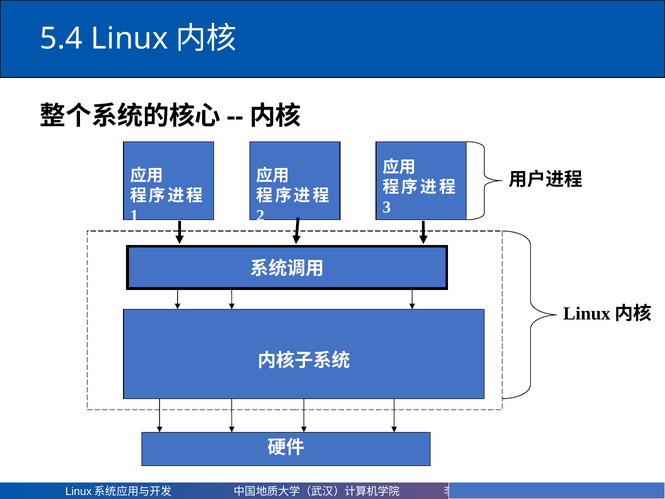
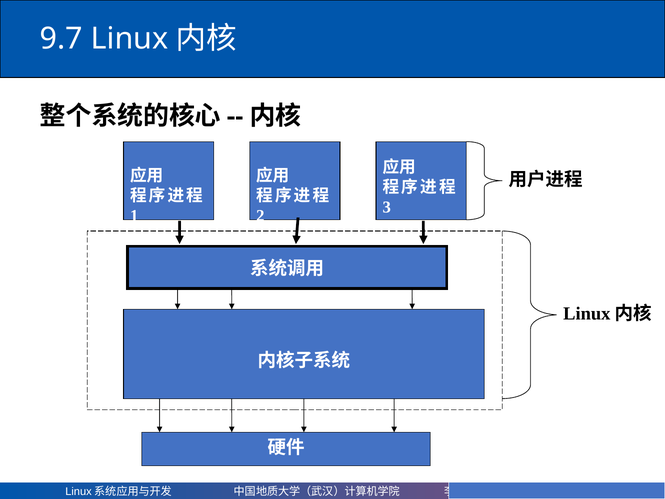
5.4: 5.4 -> 9.7 (61, 39)
